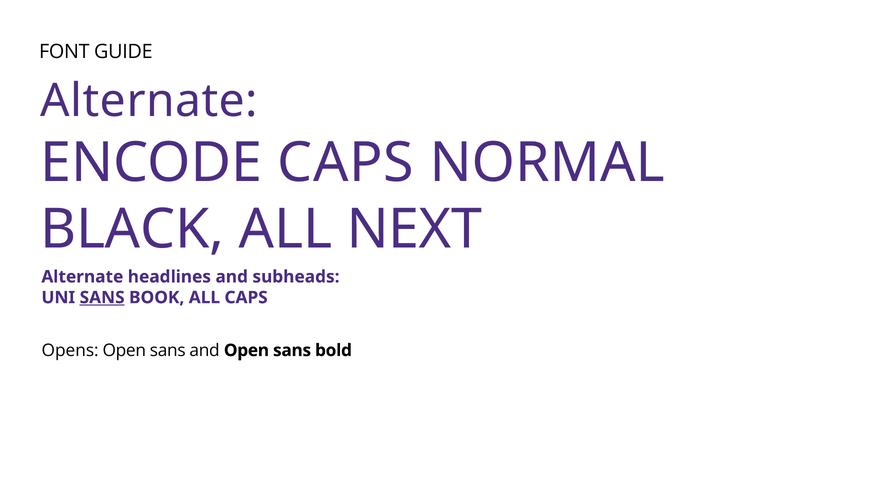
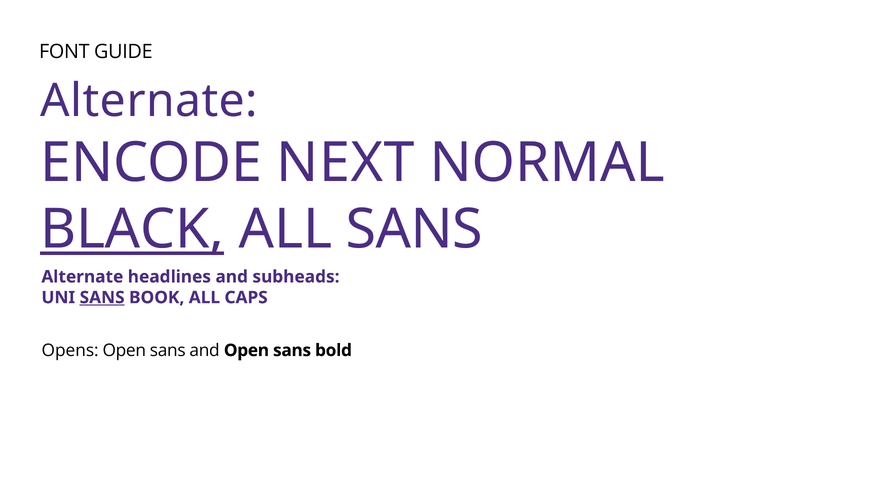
ENCODE CAPS: CAPS -> NEXT (346, 163)
BLACK underline: none -> present (132, 229)
ALL NEXT: NEXT -> SANS (414, 229)
